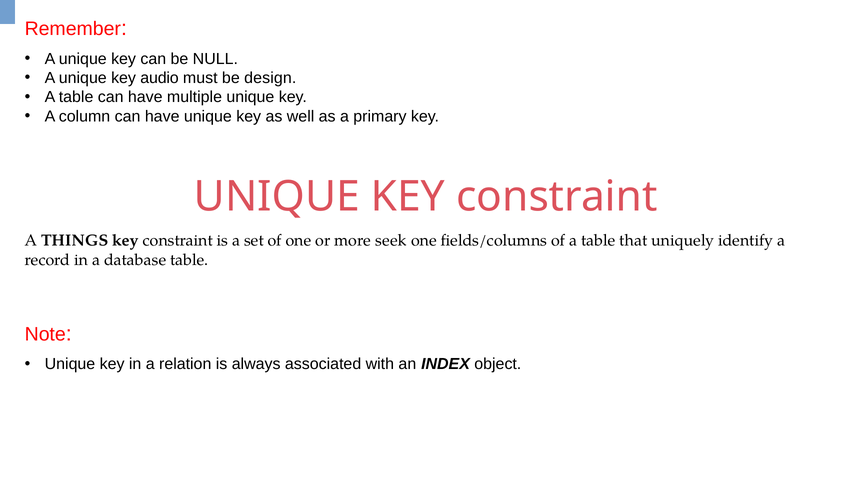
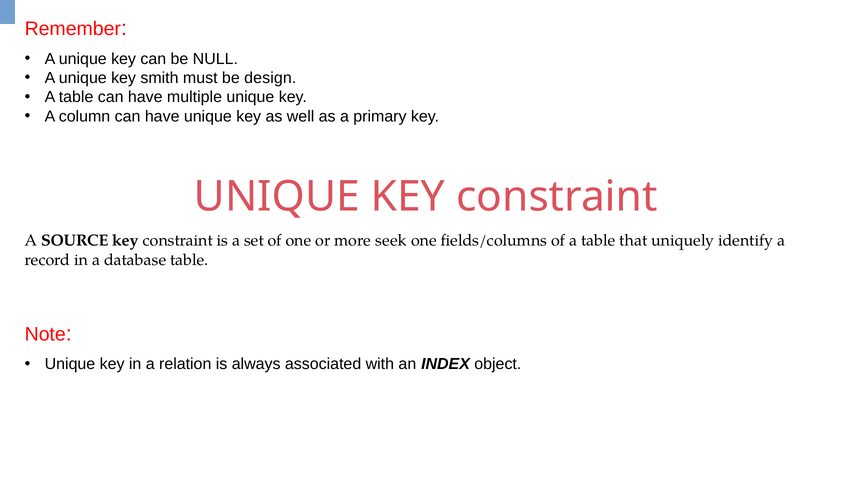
audio: audio -> smith (159, 78)
THINGS: THINGS -> SOURCE (75, 241)
